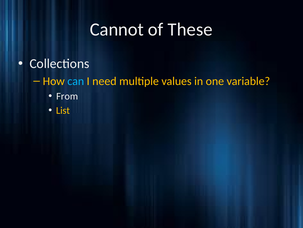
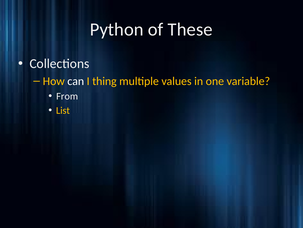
Cannot: Cannot -> Python (117, 29)
can colour: light blue -> white (76, 81)
need: need -> thing (104, 81)
